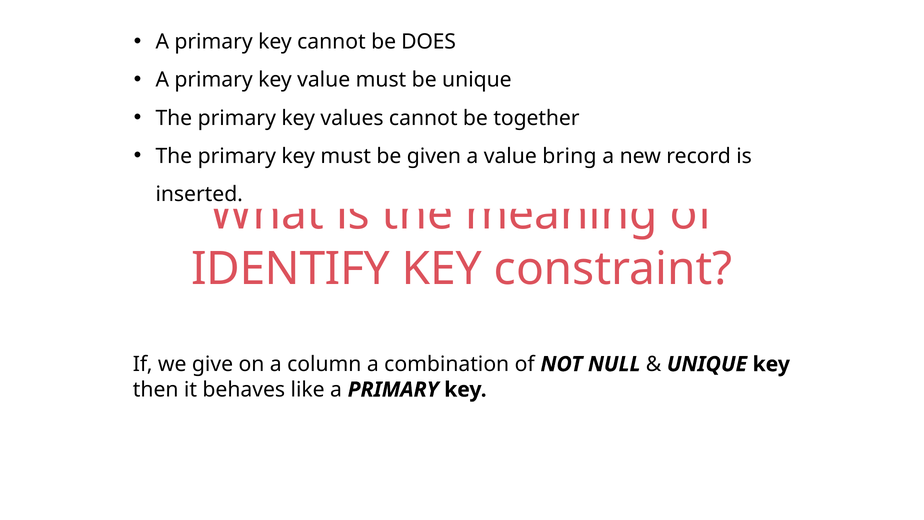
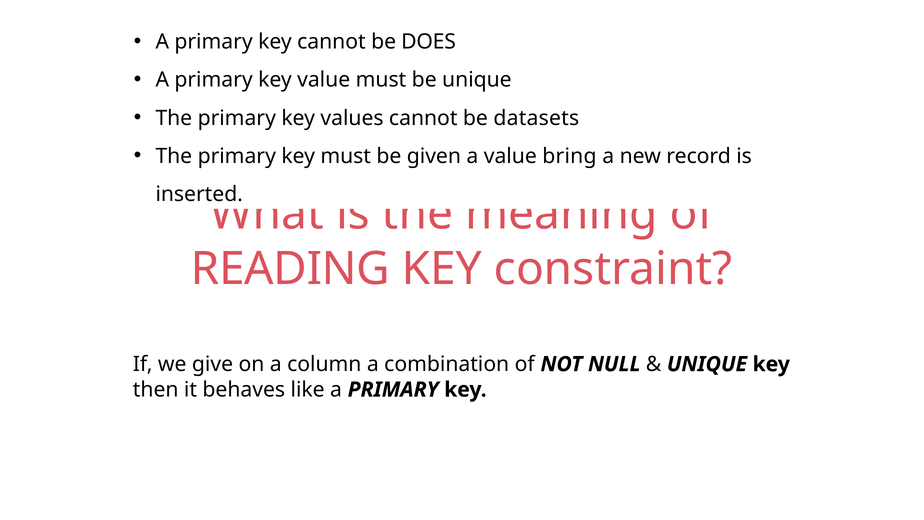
together: together -> datasets (536, 118)
IDENTIFY: IDENTIFY -> READING (290, 269)
